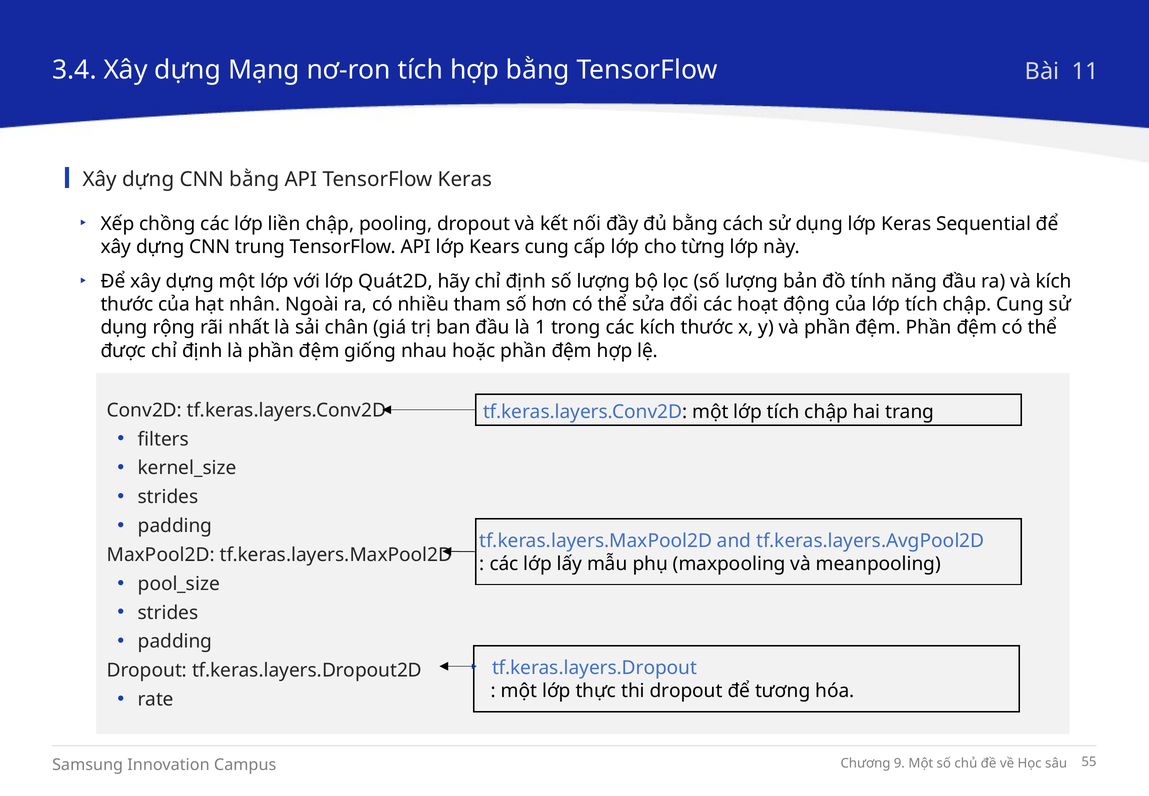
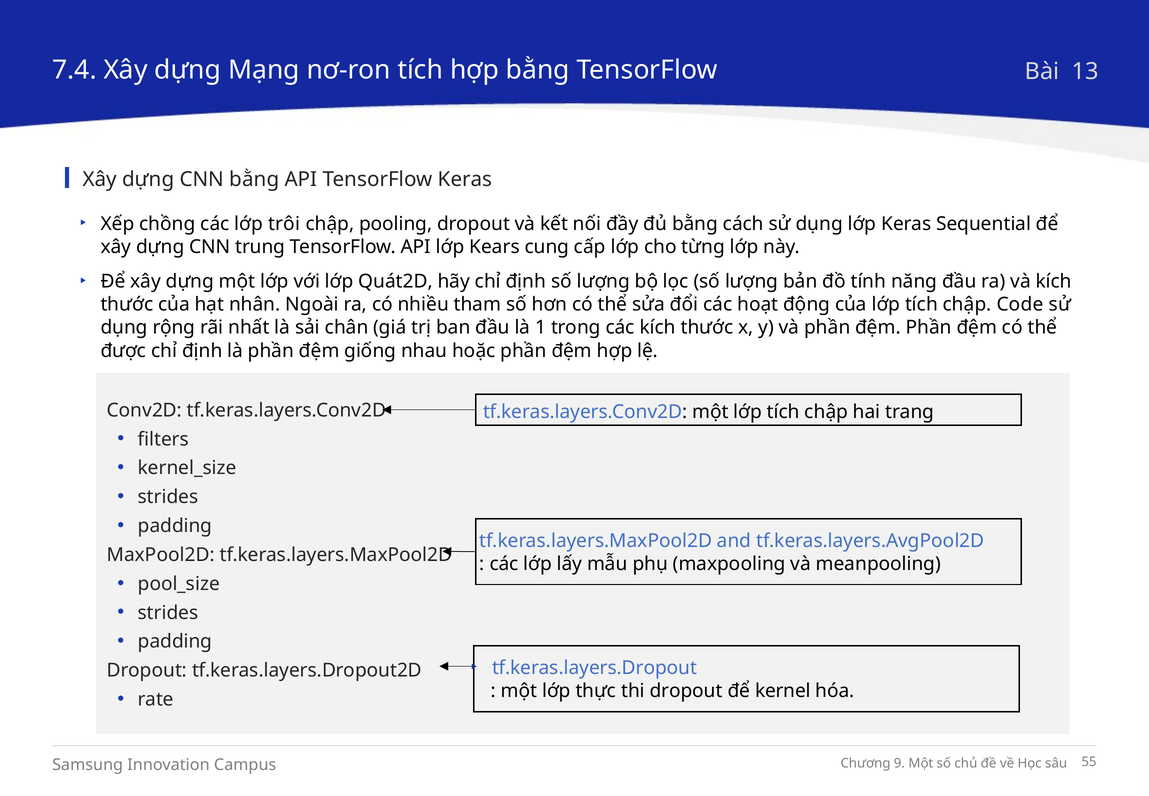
3.4: 3.4 -> 7.4 (74, 70)
11: 11 -> 13 (1085, 72)
liền: liền -> trôi (284, 224)
chập Cung: Cung -> Code (1020, 305)
tương: tương -> kernel (783, 691)
